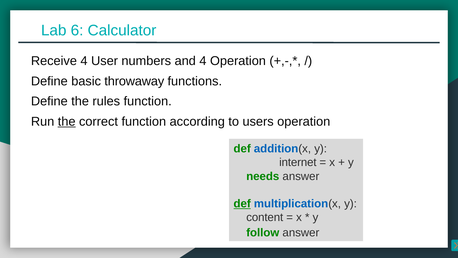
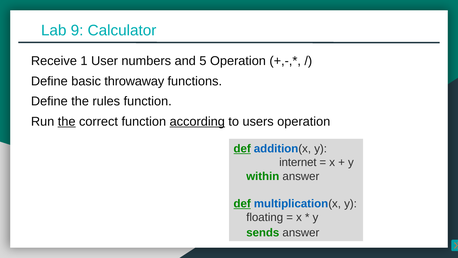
6: 6 -> 9 (77, 30)
4: 4 -> 1 (84, 61)
and 4: 4 -> 5 (203, 61)
according underline: none -> present (197, 121)
def underline: none -> present (242, 149)
needs: needs -> within (263, 176)
content: content -> floating (265, 217)
follow: follow -> sends (263, 232)
